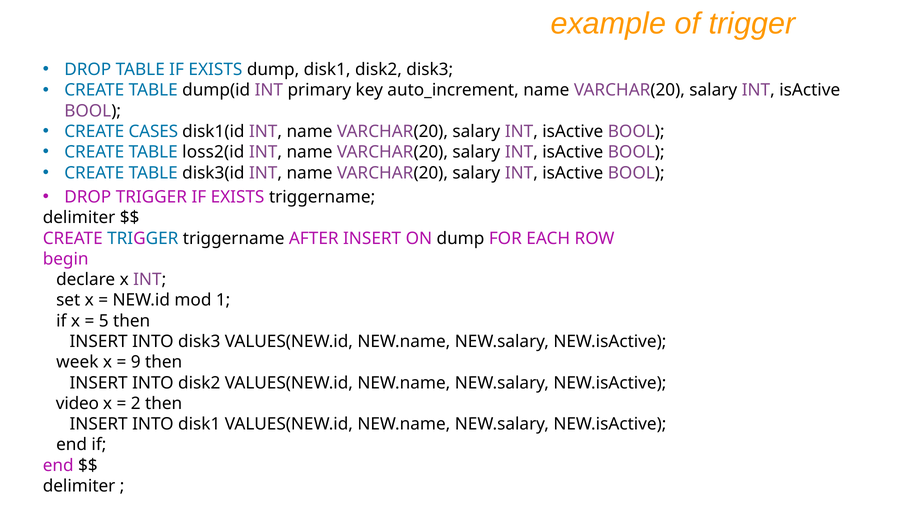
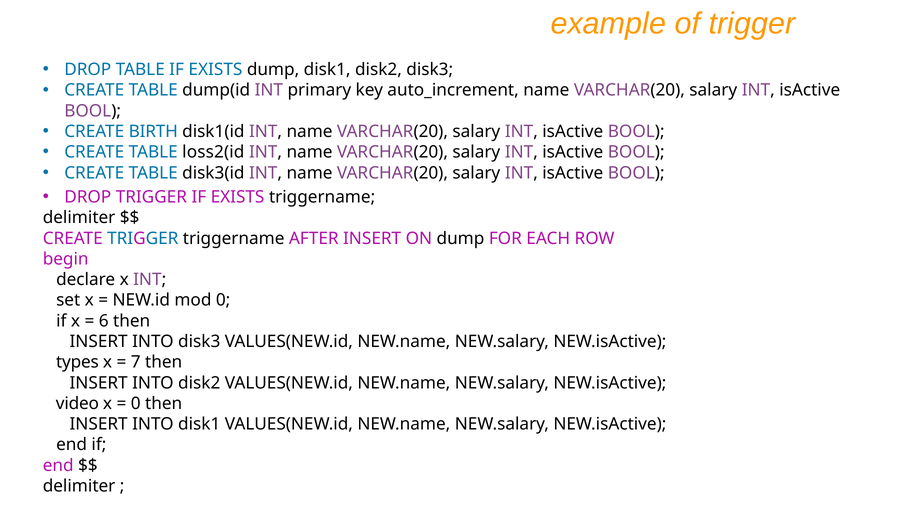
CASES: CASES -> BIRTH (153, 131)
mod 1: 1 -> 0 (223, 300)
5: 5 -> 6 (104, 321)
week: week -> types (77, 362)
9: 9 -> 7 (136, 362)
2: 2 -> 0 (136, 403)
